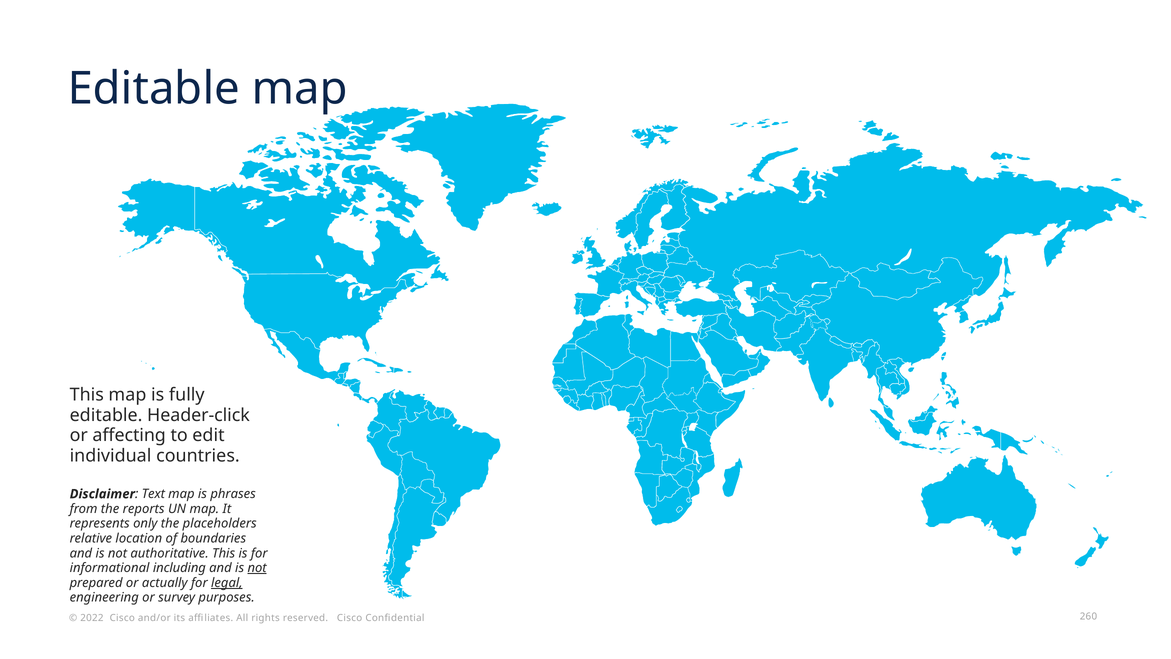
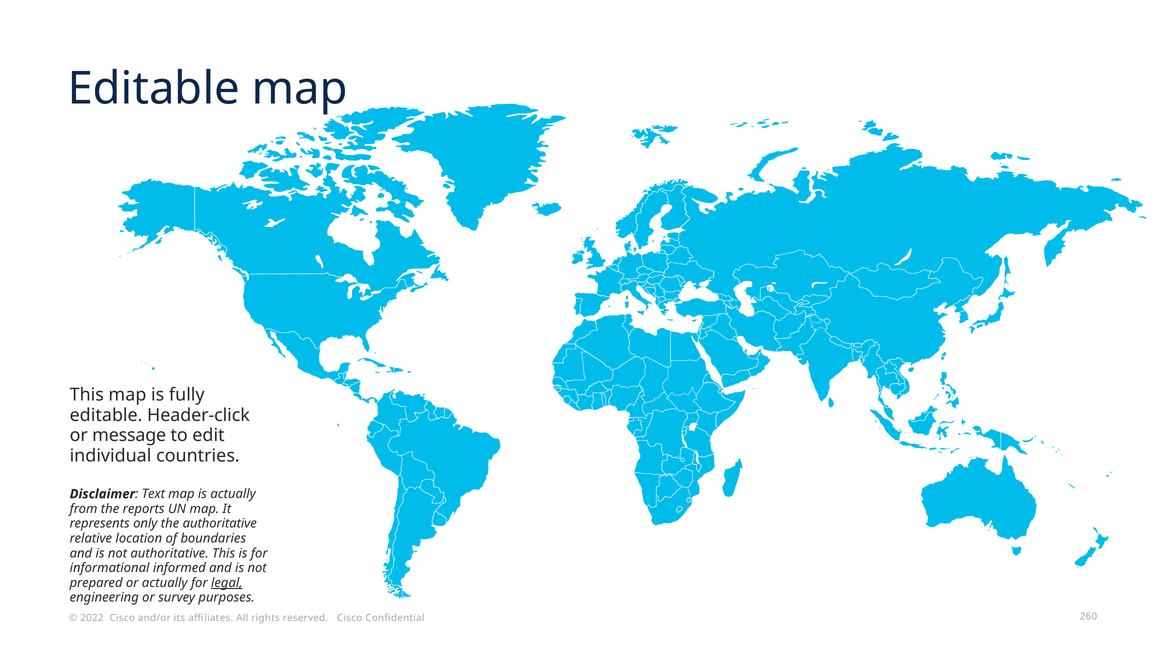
affecting: affecting -> message (129, 435)
is phrases: phrases -> actually (233, 494)
the placeholders: placeholders -> authoritative (220, 523)
including: including -> informed (179, 568)
not underline: present -> none (257, 568)
